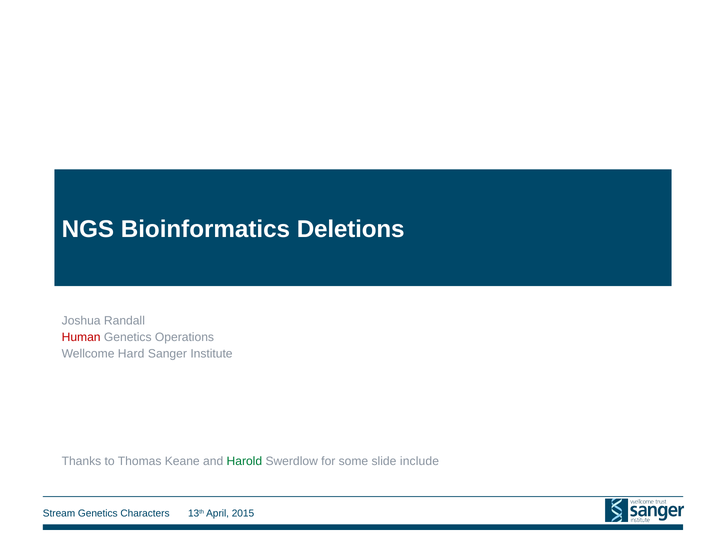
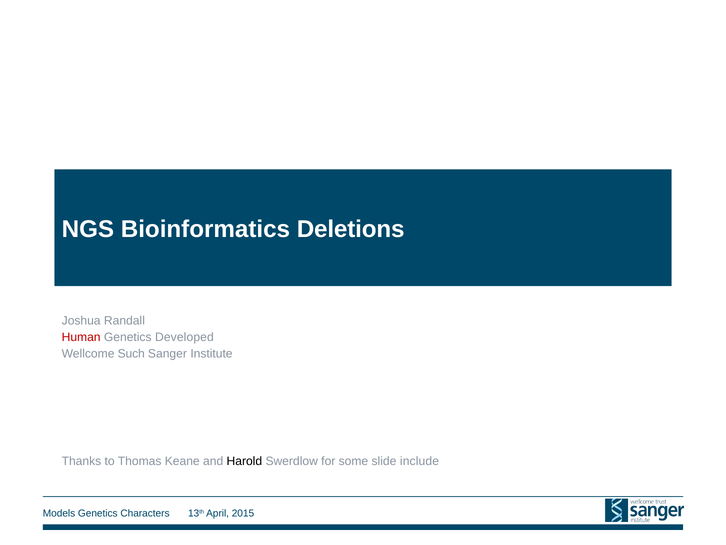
Operations: Operations -> Developed (184, 337)
Hard: Hard -> Such (131, 354)
Harold colour: green -> black (244, 461)
Stream: Stream -> Models (59, 513)
